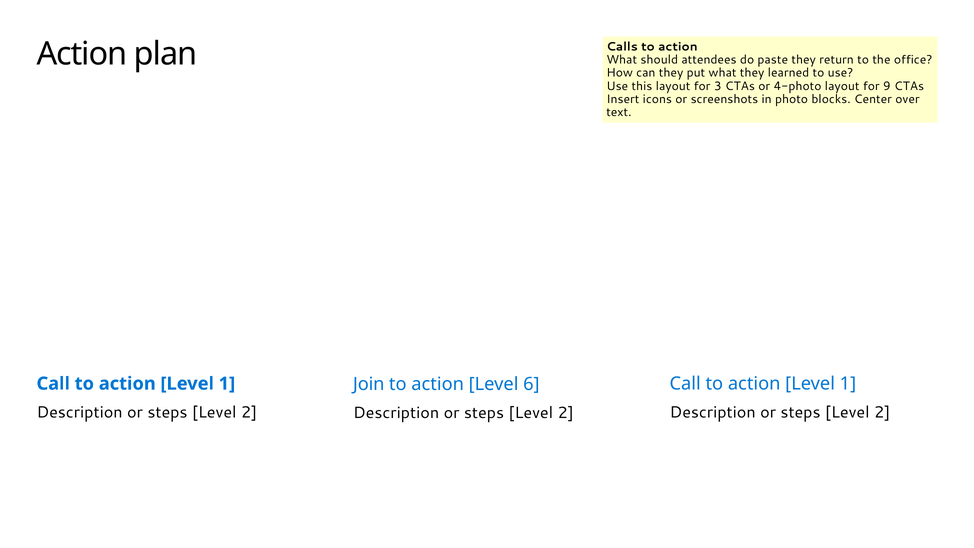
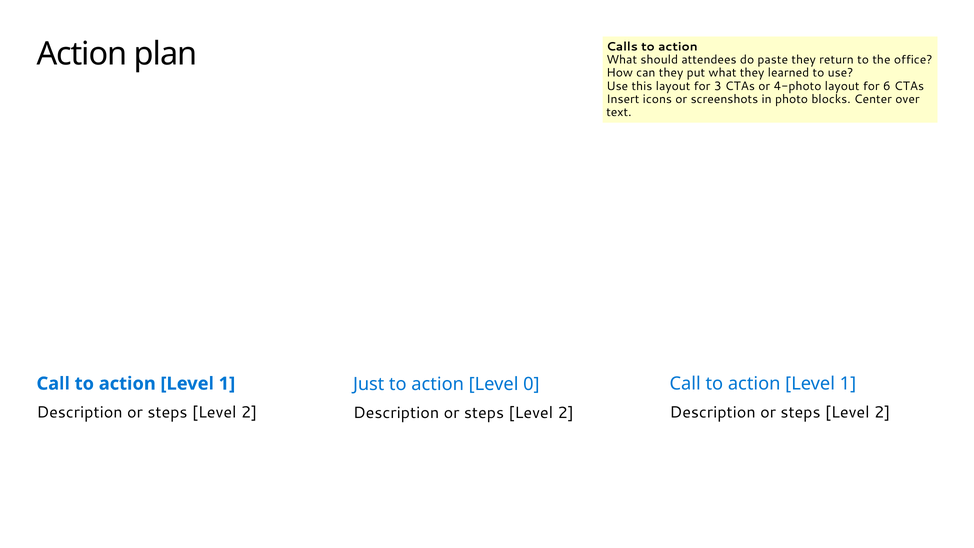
9: 9 -> 6 (887, 86)
Join: Join -> Just (369, 384)
6: 6 -> 0 (531, 384)
